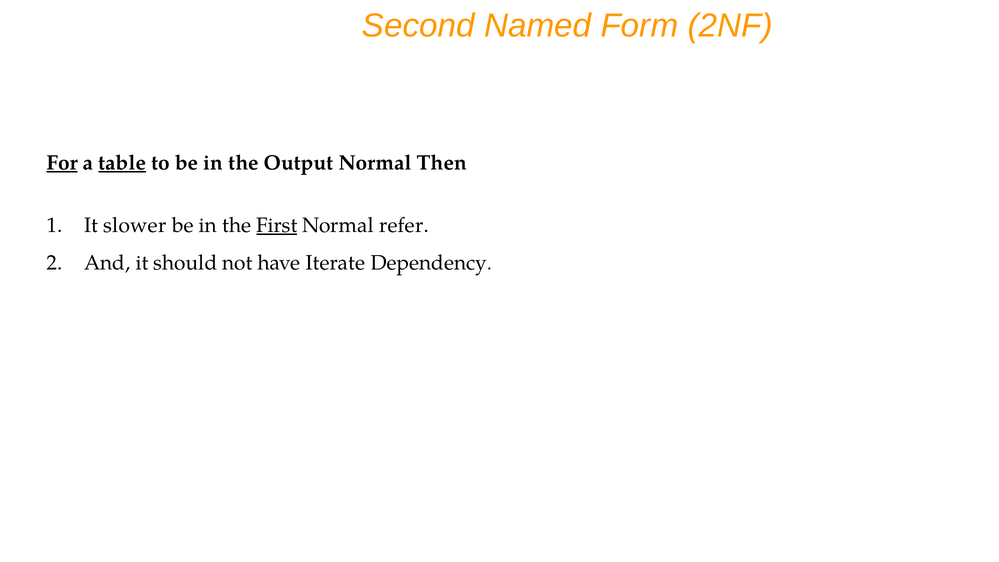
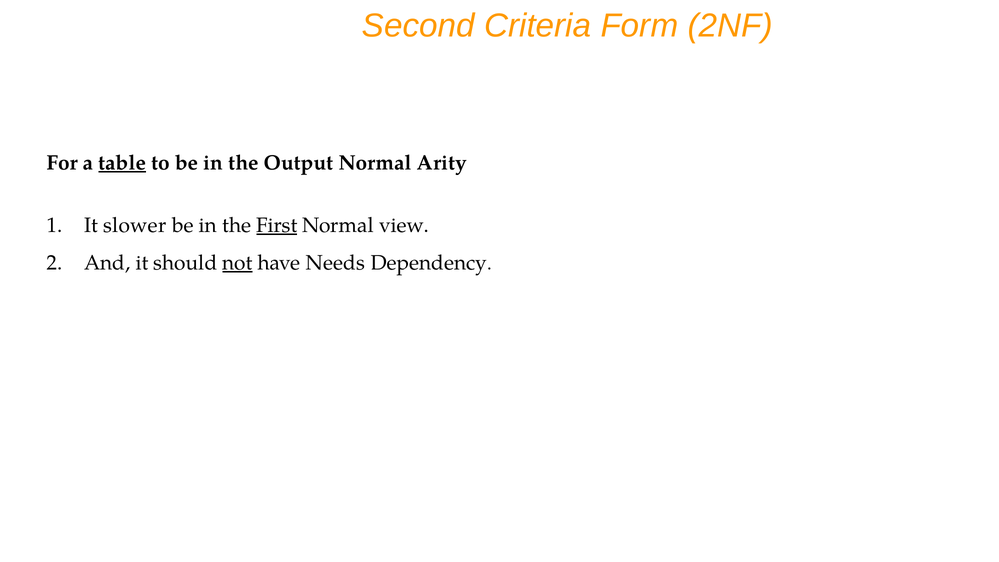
Named: Named -> Criteria (538, 26)
For underline: present -> none (62, 163)
Then: Then -> Arity (442, 163)
refer: refer -> view (404, 225)
not underline: none -> present (237, 263)
Iterate: Iterate -> Needs (335, 263)
